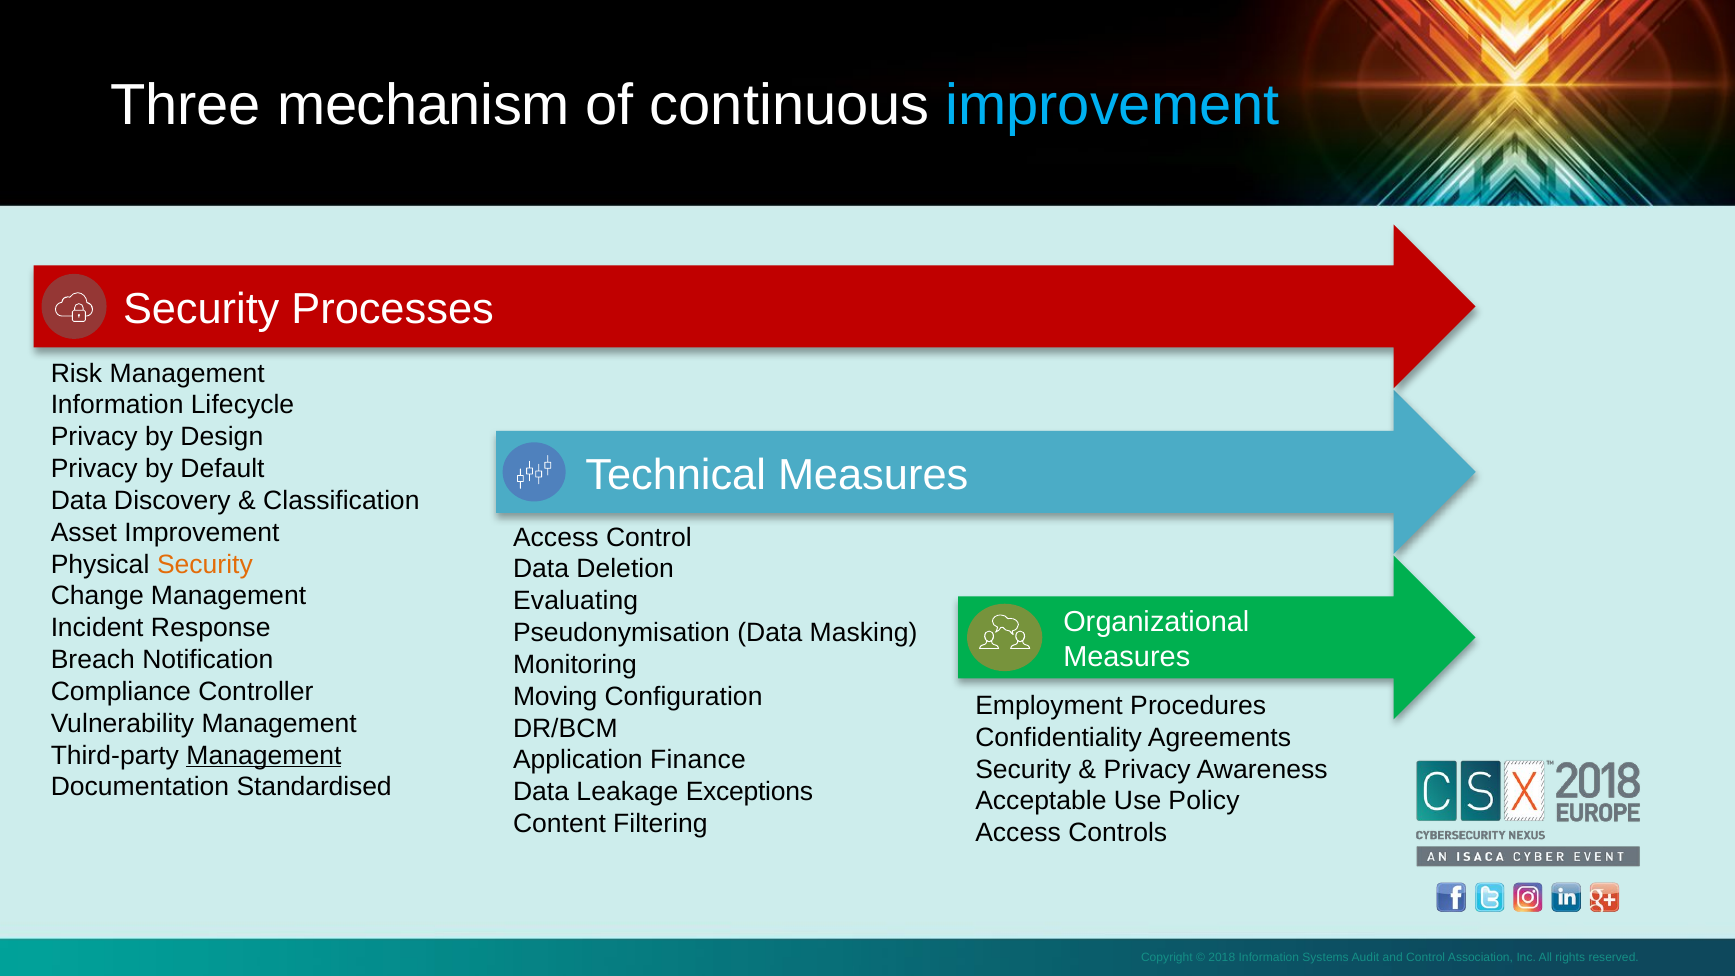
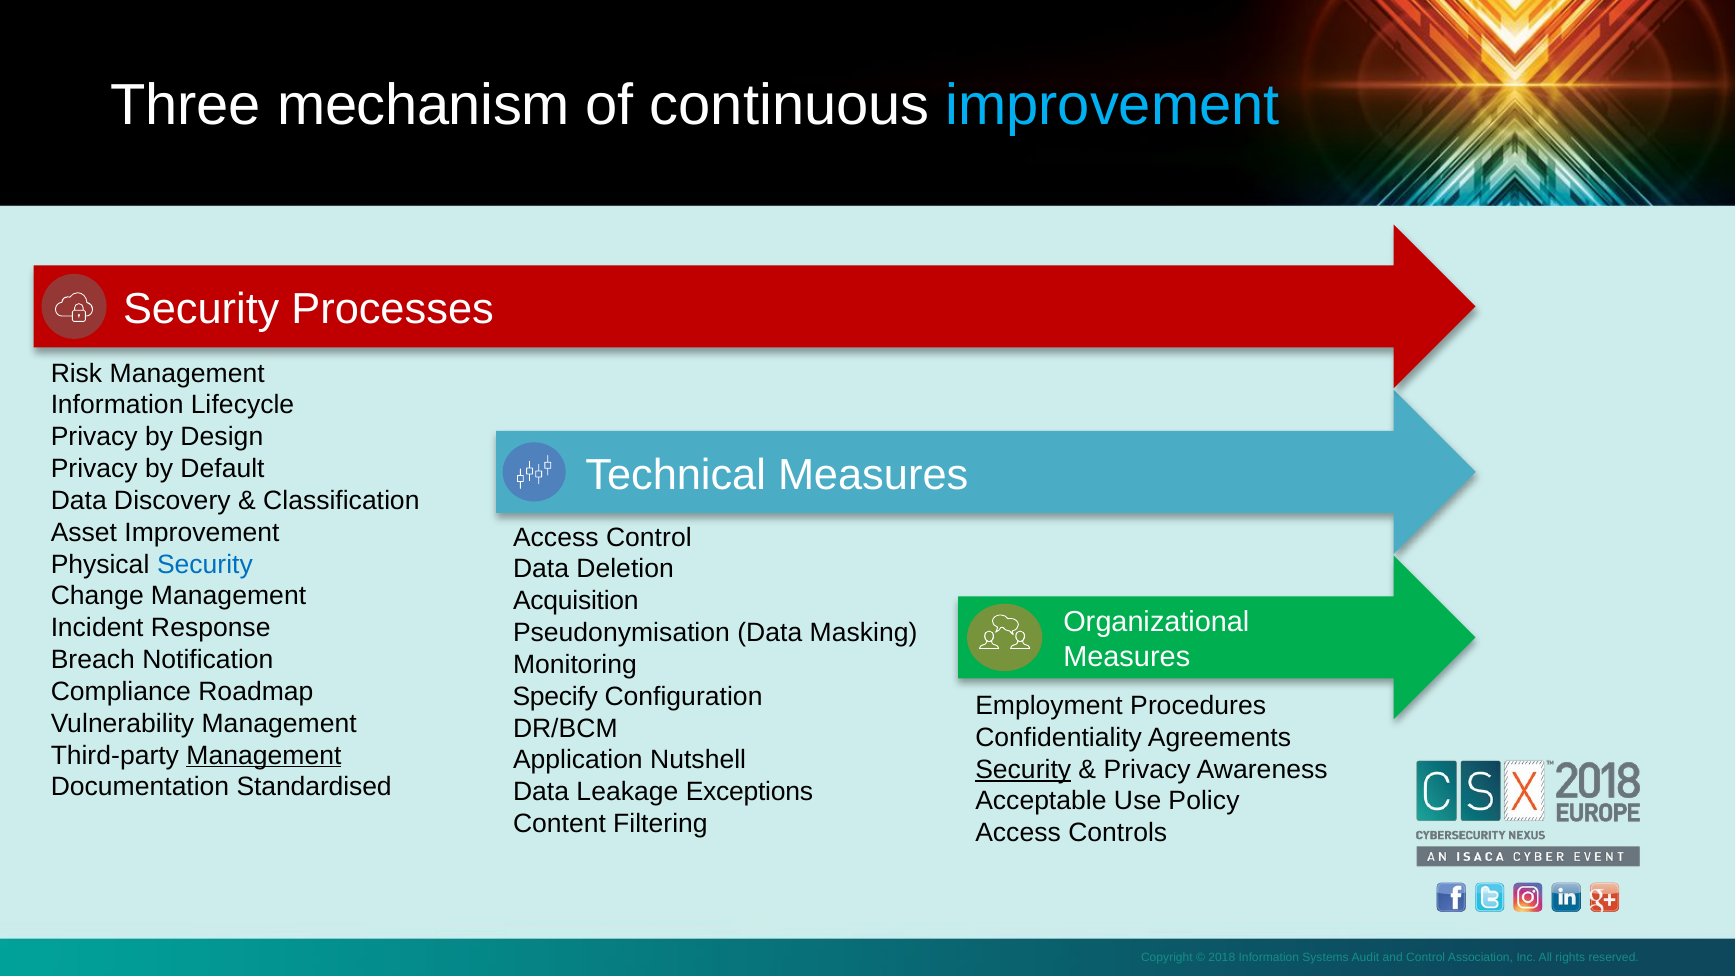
Security colour: orange -> blue (205, 564)
Evaluating: Evaluating -> Acquisition (576, 601)
Controller: Controller -> Roadmap (256, 692)
Moving: Moving -> Specify (555, 696)
Finance: Finance -> Nutshell (698, 760)
Security underline: none -> present (1023, 769)
